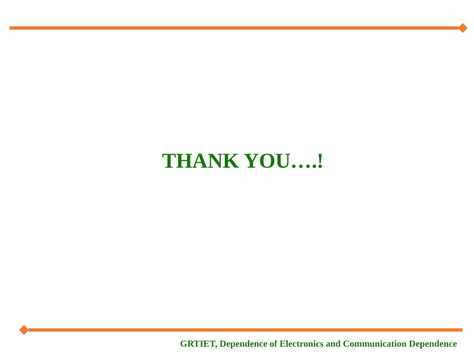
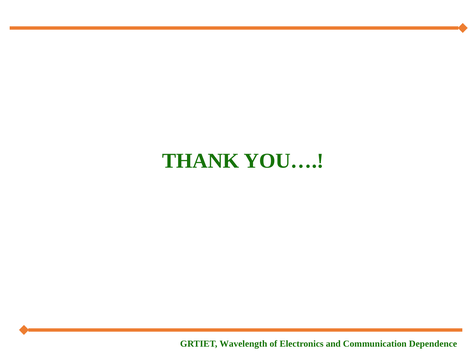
GRTIET Dependence: Dependence -> Wavelength (243, 343)
